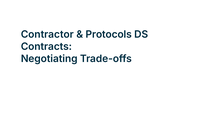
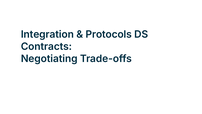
Contractor: Contractor -> Integration (47, 34)
